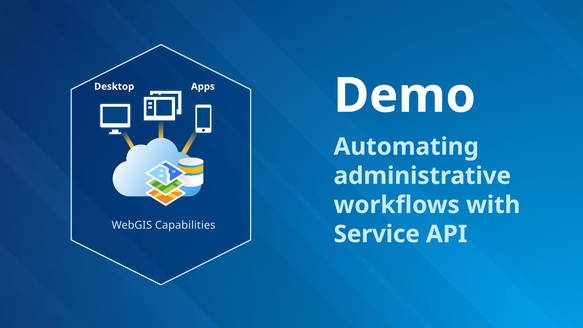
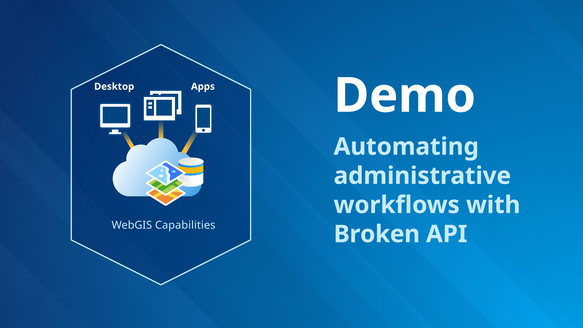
Service: Service -> Broken (377, 234)
